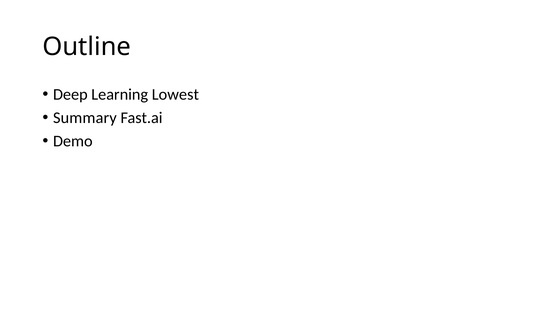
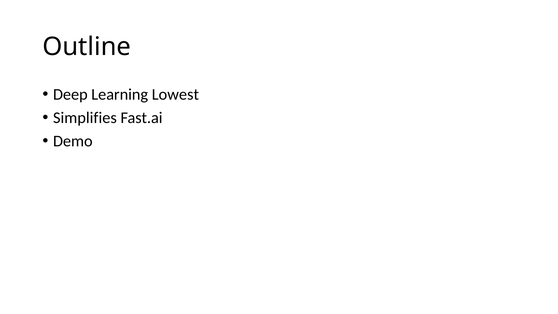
Summary: Summary -> Simplifies (85, 118)
